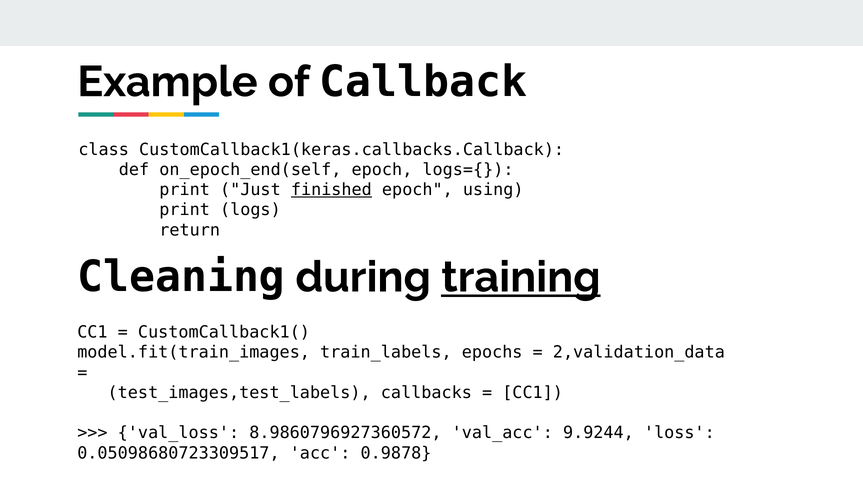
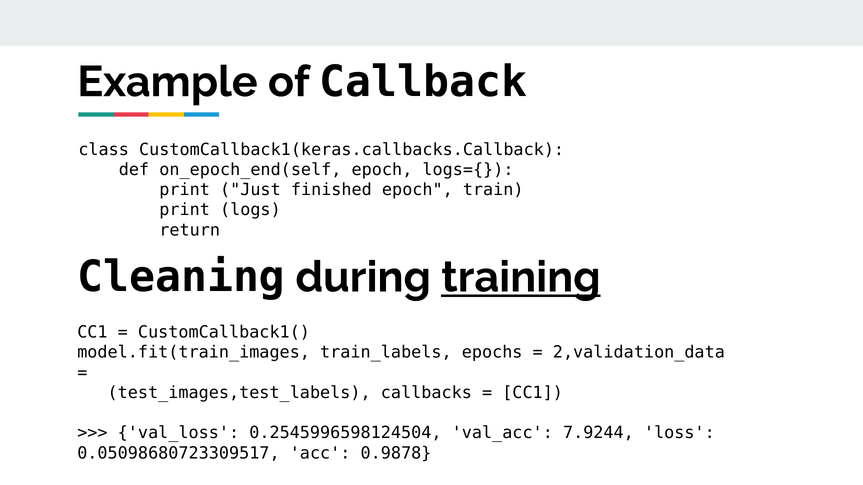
finished underline: present -> none (331, 190)
using: using -> train (493, 190)
8.9860796927360572: 8.9860796927360572 -> 0.2545996598124504 (345, 433)
9.9244: 9.9244 -> 7.9244 (598, 433)
